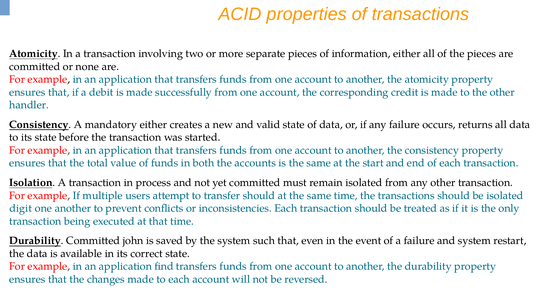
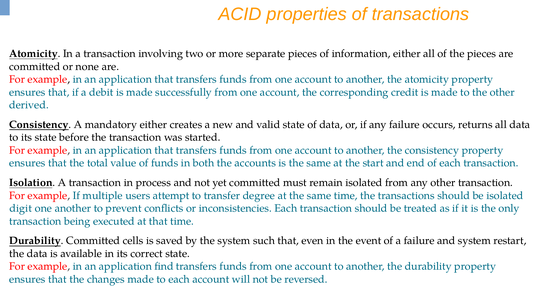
handler: handler -> derived (29, 105)
transfer should: should -> degree (259, 196)
john: john -> cells (133, 241)
